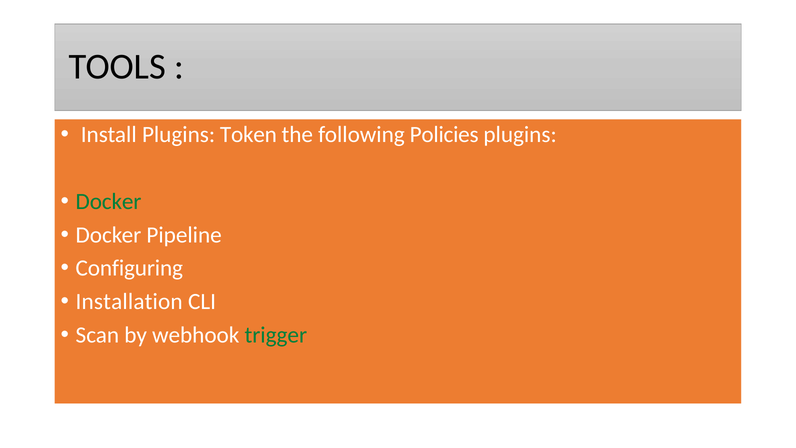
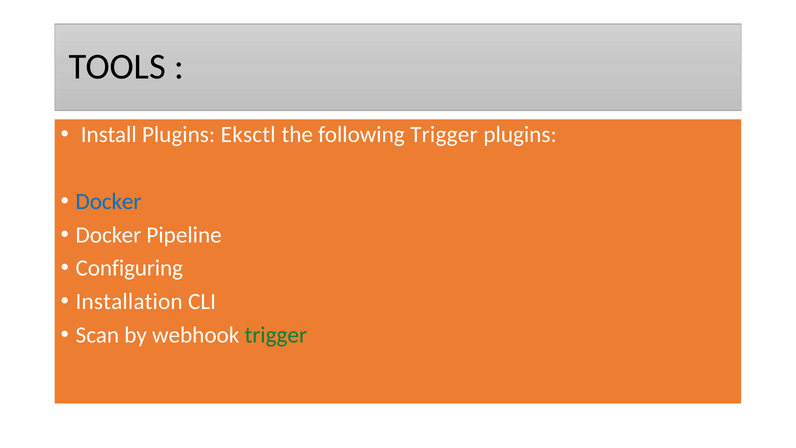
Token: Token -> Eksctl (248, 135)
following Policies: Policies -> Trigger (444, 135)
Docker colour: green -> blue (109, 201)
